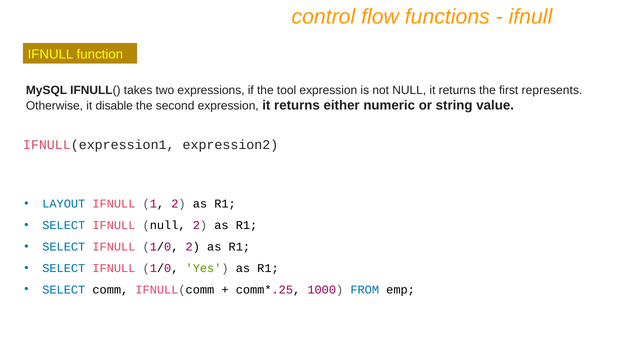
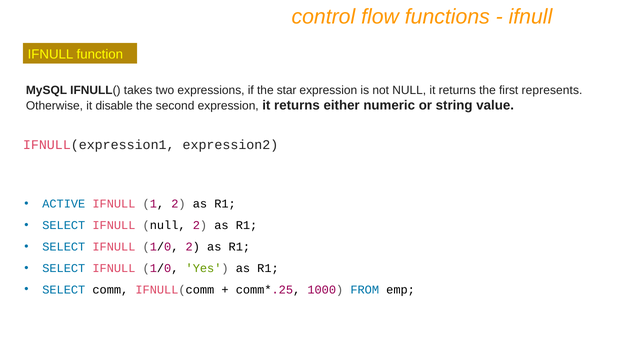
tool: tool -> star (287, 90)
LAYOUT: LAYOUT -> ACTIVE (64, 204)
